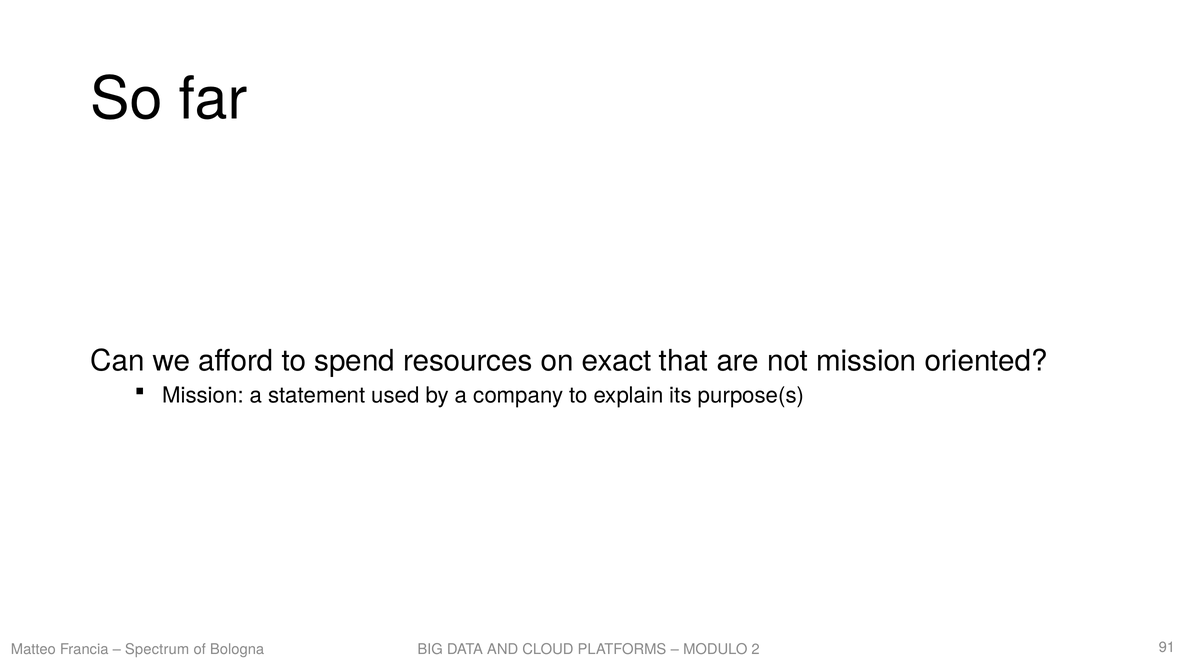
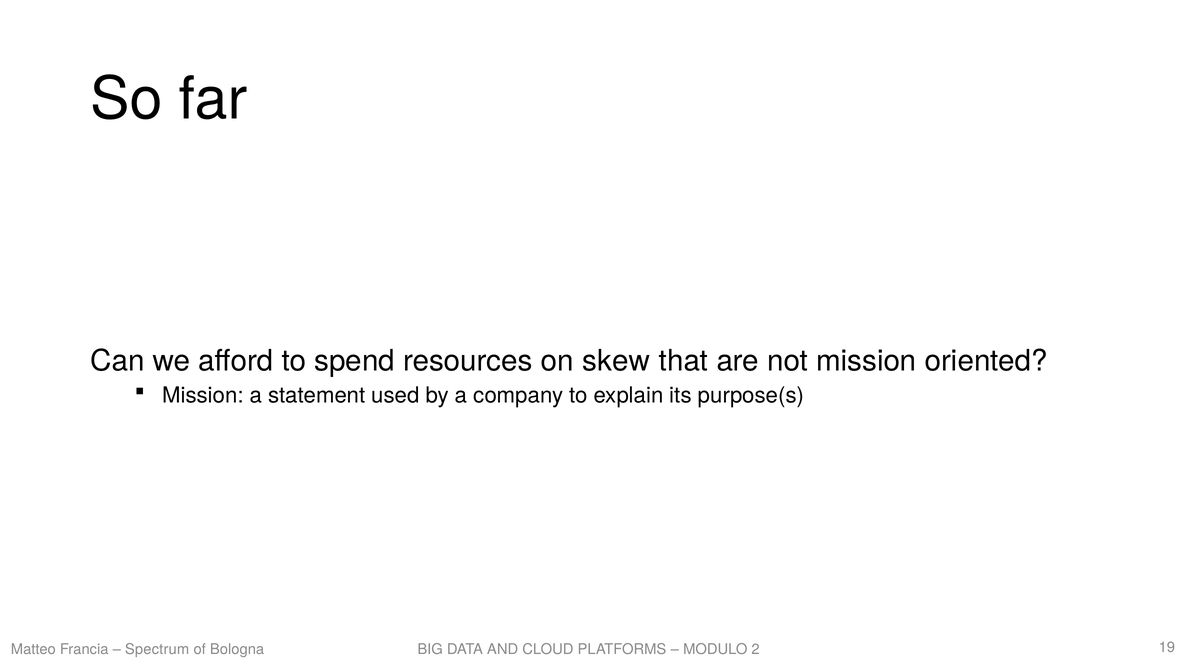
exact: exact -> skew (616, 361)
91: 91 -> 19 (1167, 648)
